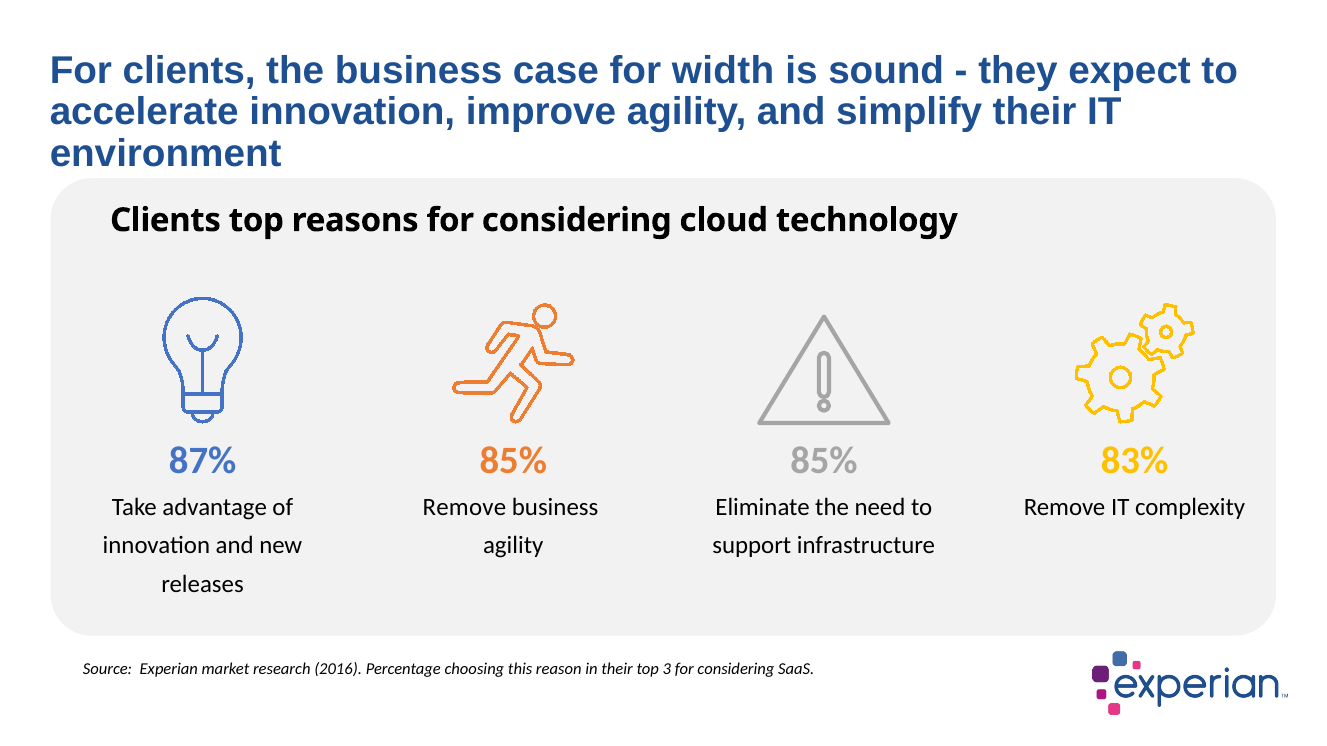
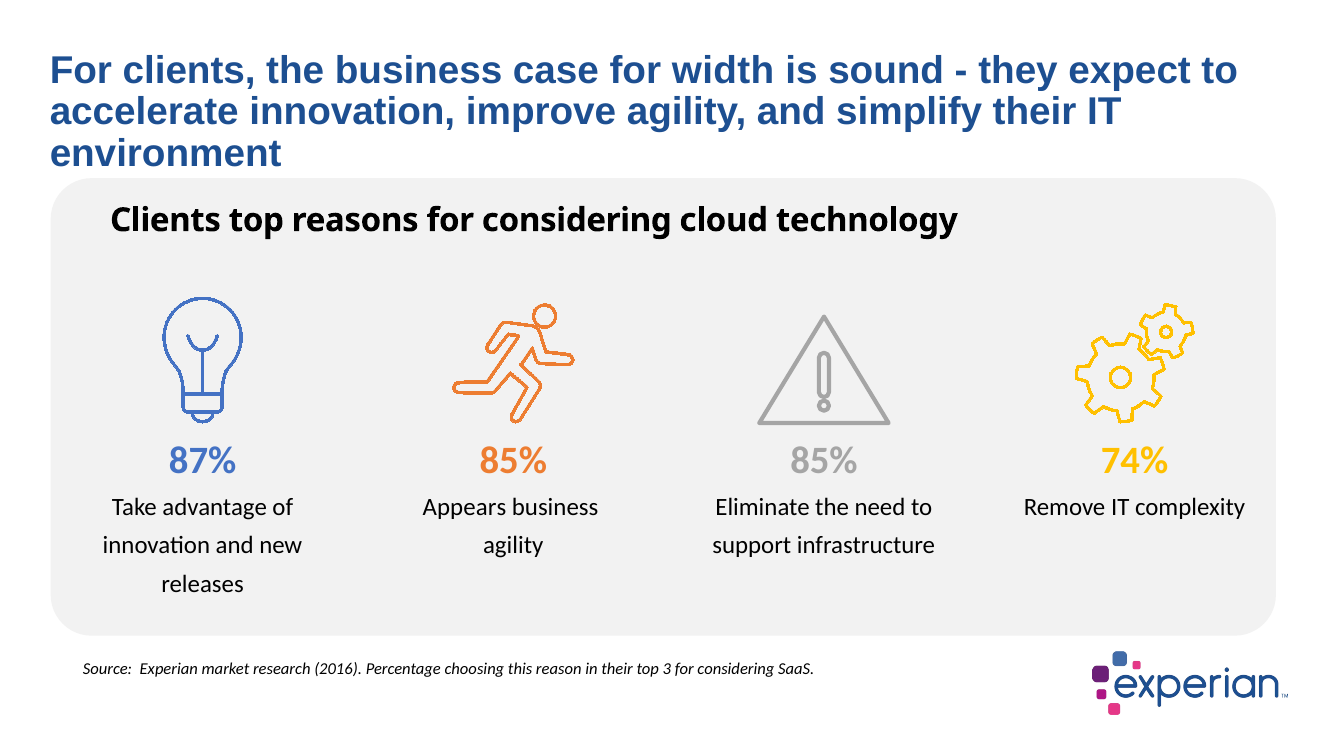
83%: 83% -> 74% (1135, 461)
Remove: Remove -> Appears (464, 507)
